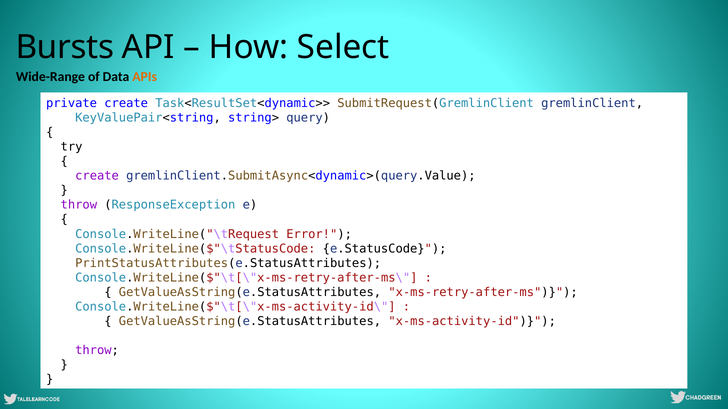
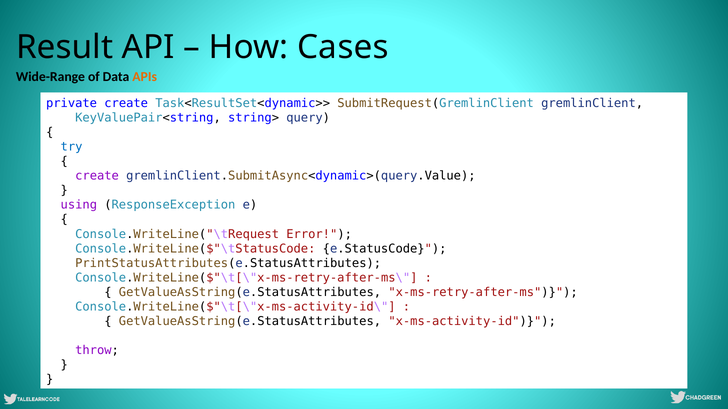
Bursts: Bursts -> Result (65, 48)
Select: Select -> Cases (343, 48)
try colour: black -> blue (72, 147)
throw: throw -> using (79, 205)
